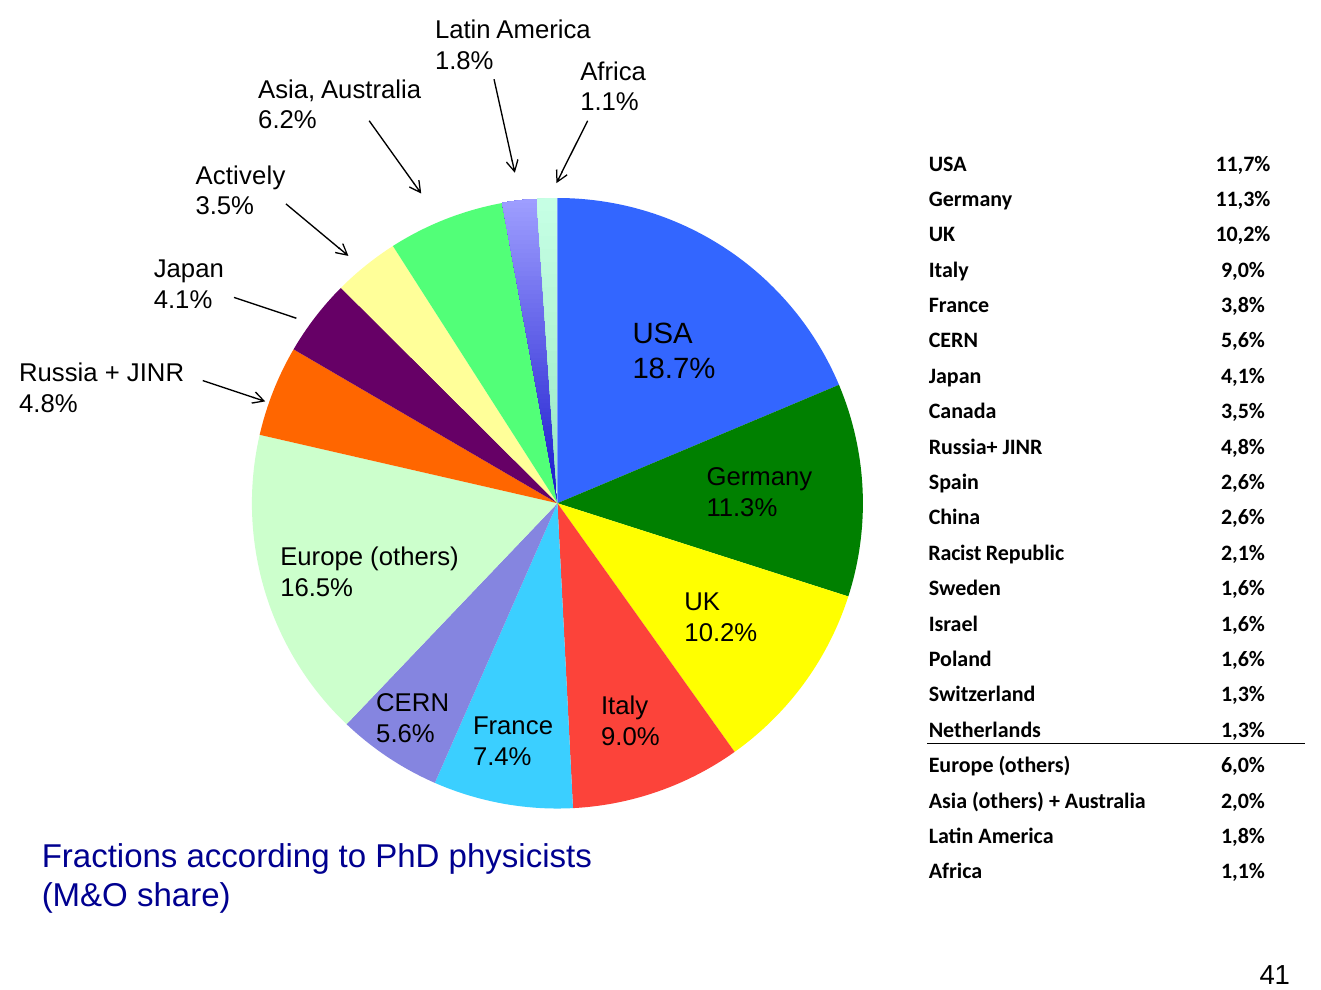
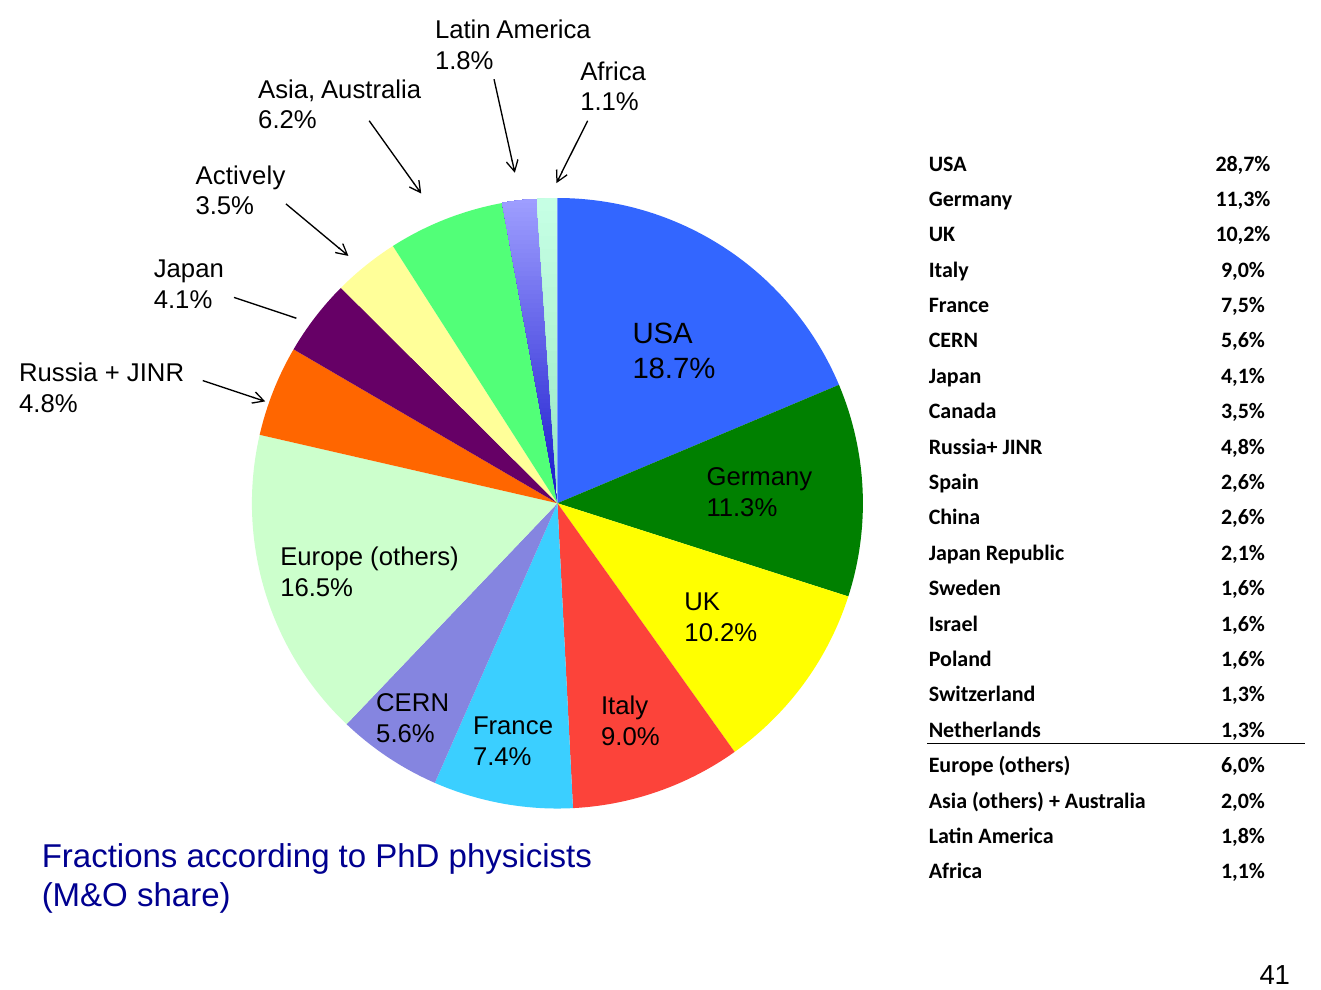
11,7%: 11,7% -> 28,7% (1243, 164)
3,8%: 3,8% -> 7,5% (1243, 306)
Racist: Racist -> Japan (955, 553)
